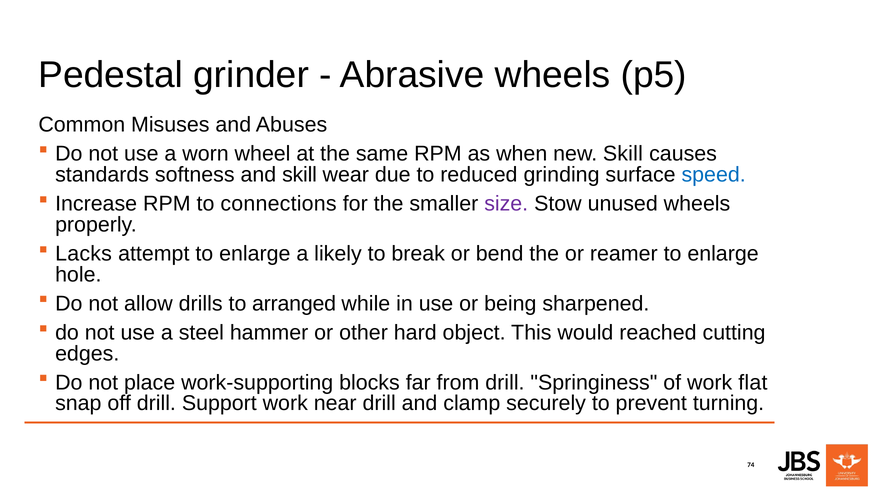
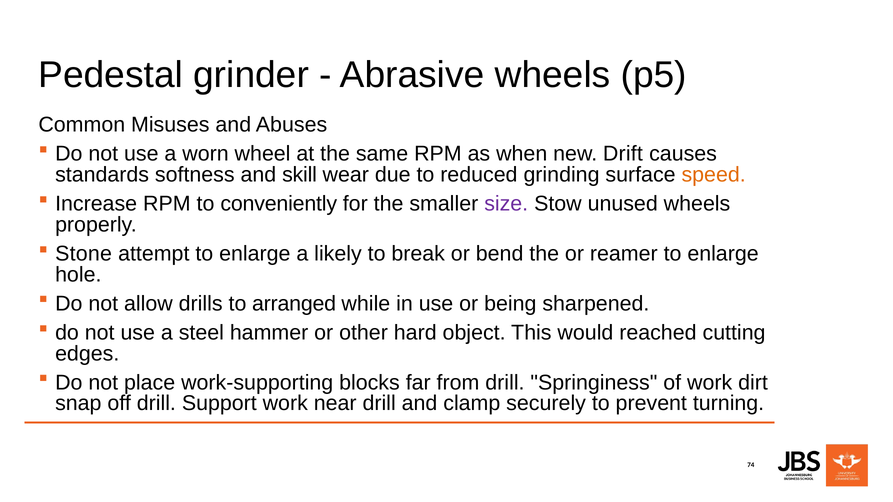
new Skill: Skill -> Drift (623, 154)
speed colour: blue -> orange (714, 175)
connections: connections -> conveniently (279, 204)
Lacks: Lacks -> Stone (84, 254)
flat: flat -> dirt (753, 383)
